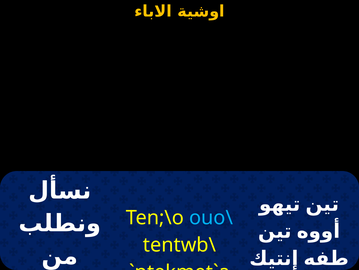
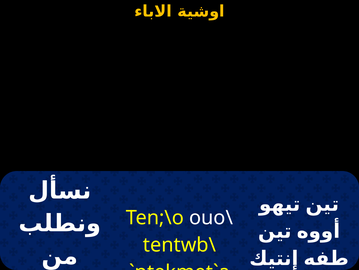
ouo\ colour: light blue -> white (211, 217)
